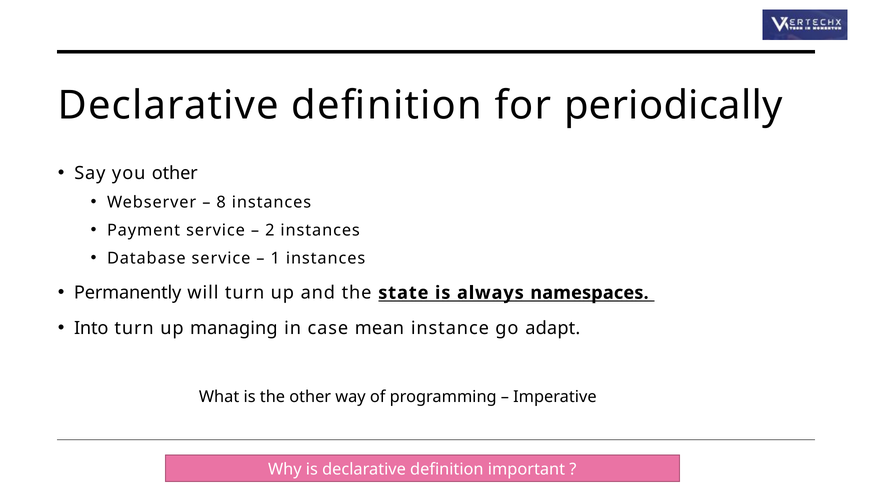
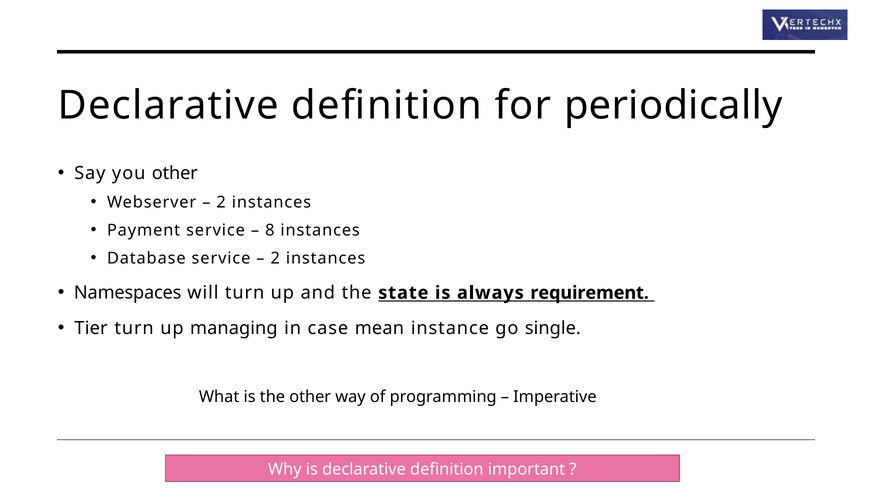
8: 8 -> 2 (221, 202)
2: 2 -> 8 (270, 230)
1: 1 -> 2 (275, 258)
Permanently: Permanently -> Namespaces (128, 292)
namespaces: namespaces -> requirement (590, 292)
Into: Into -> Tier (91, 328)
adapt: adapt -> single (553, 328)
